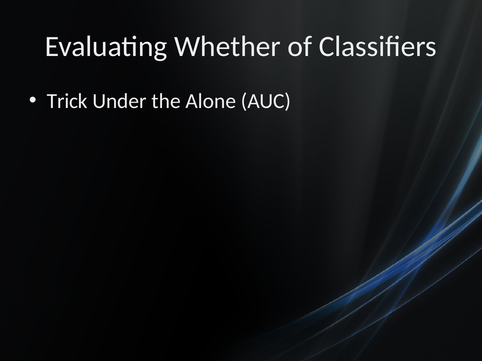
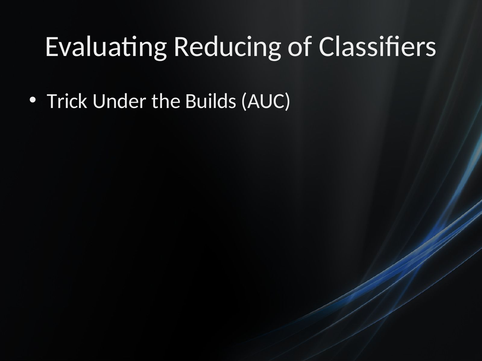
Whether: Whether -> Reducing (228, 47)
Alone: Alone -> Builds (211, 101)
